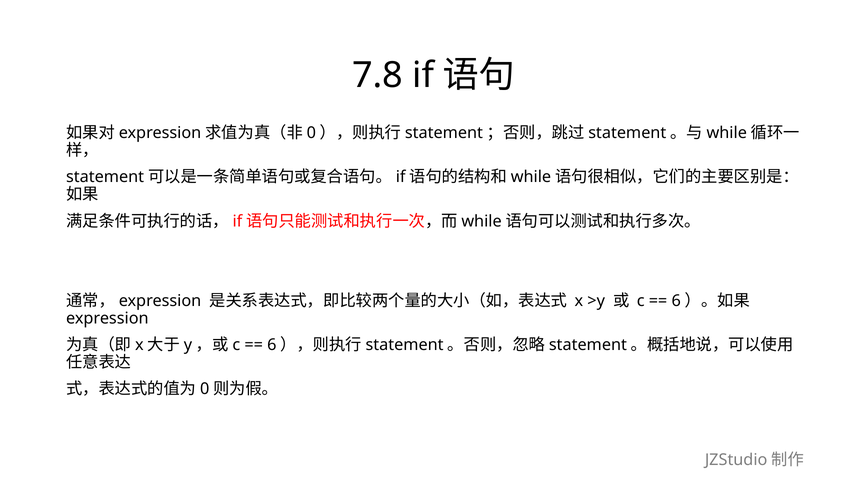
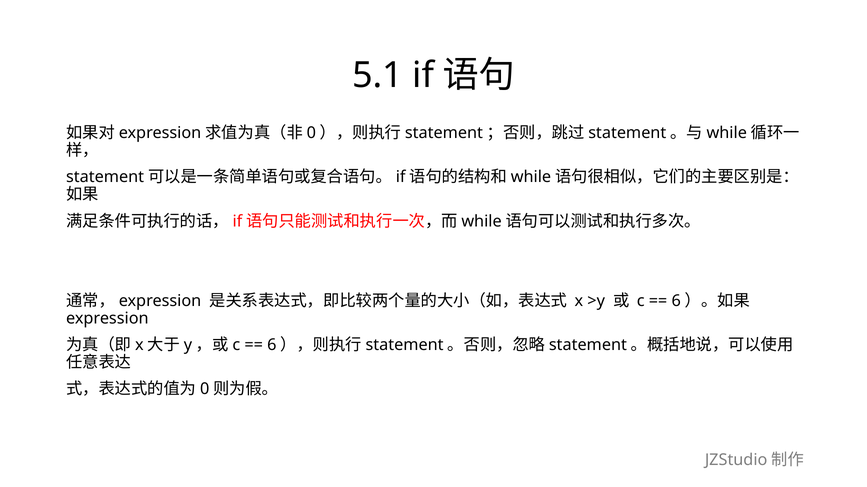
7.8: 7.8 -> 5.1 (378, 75)
